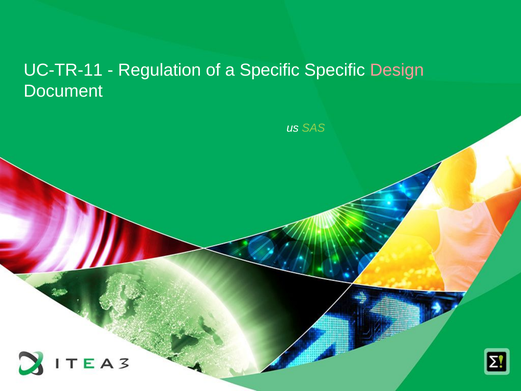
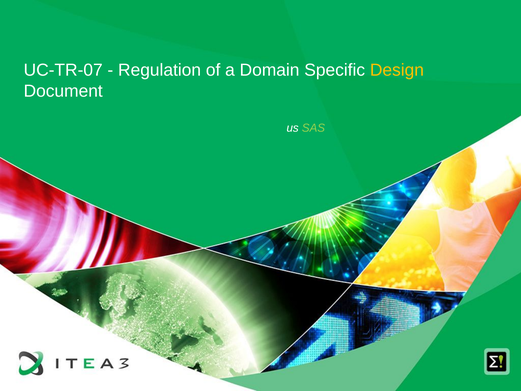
UC-TR-11: UC-TR-11 -> UC-TR-07 (63, 70)
a Specific: Specific -> Domain (270, 70)
Design colour: pink -> yellow (397, 70)
